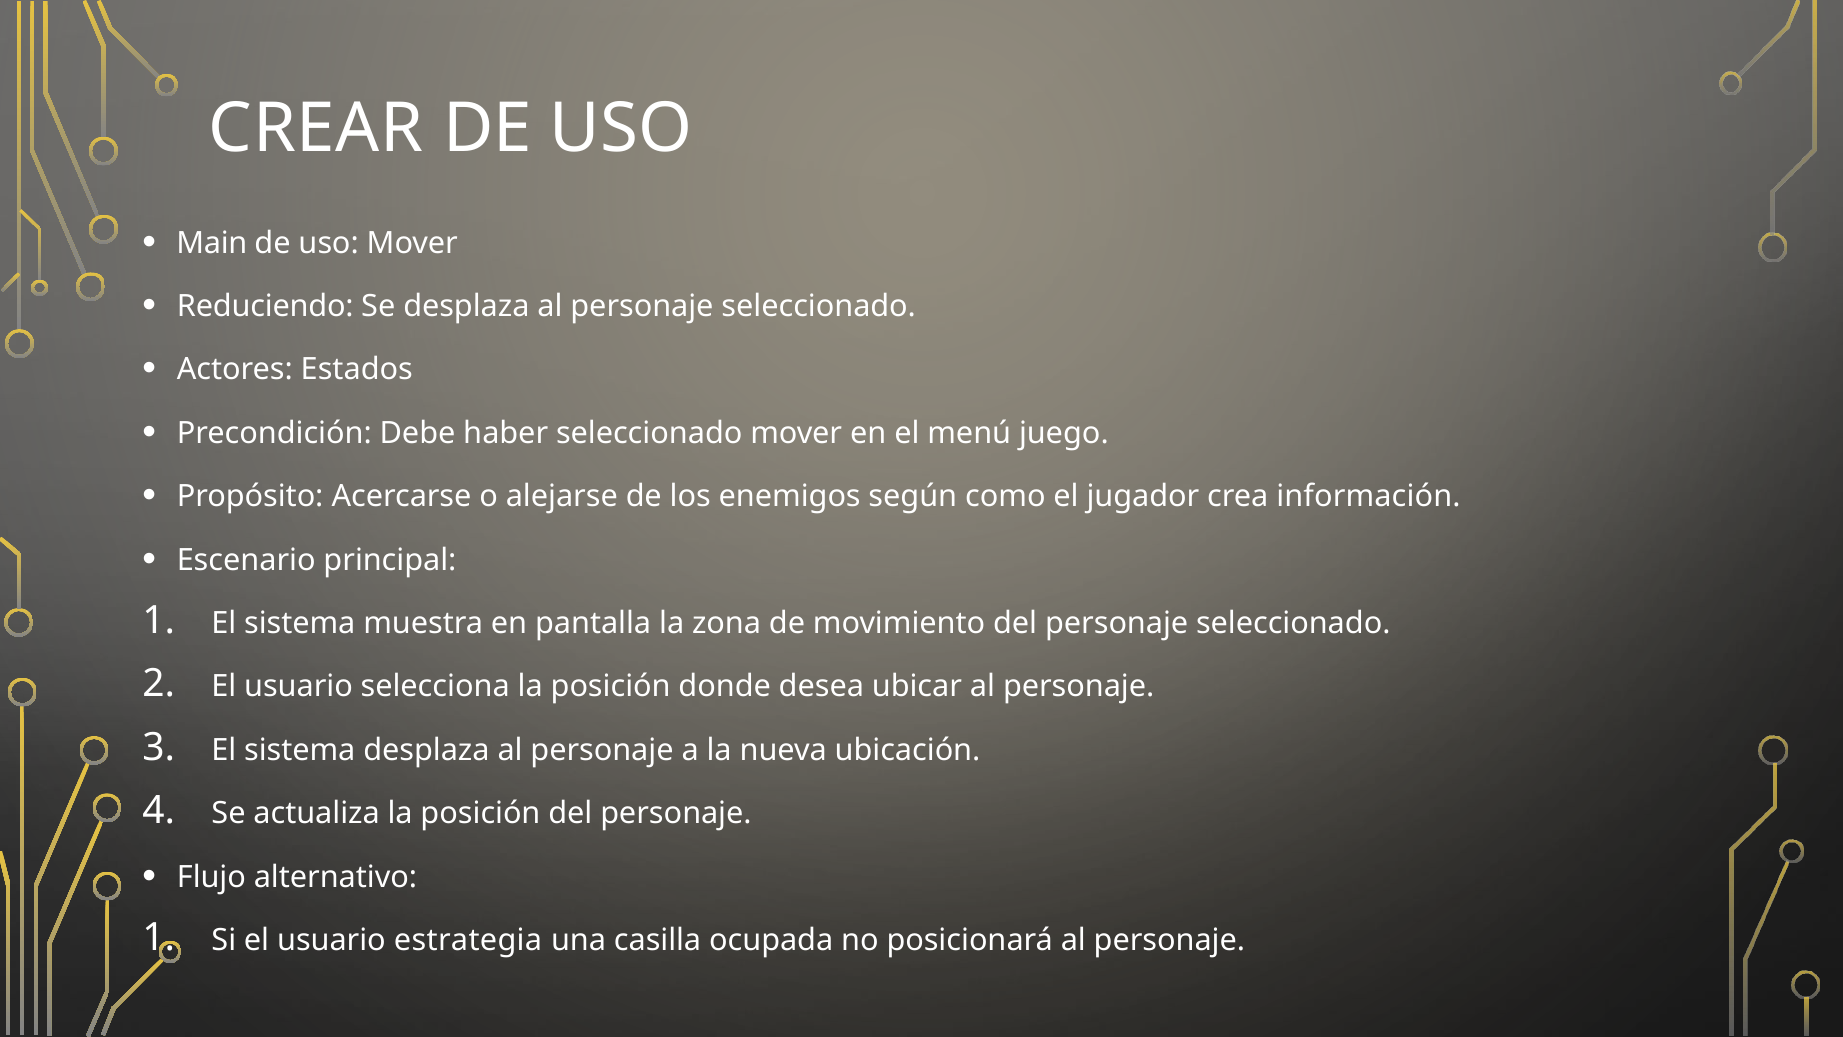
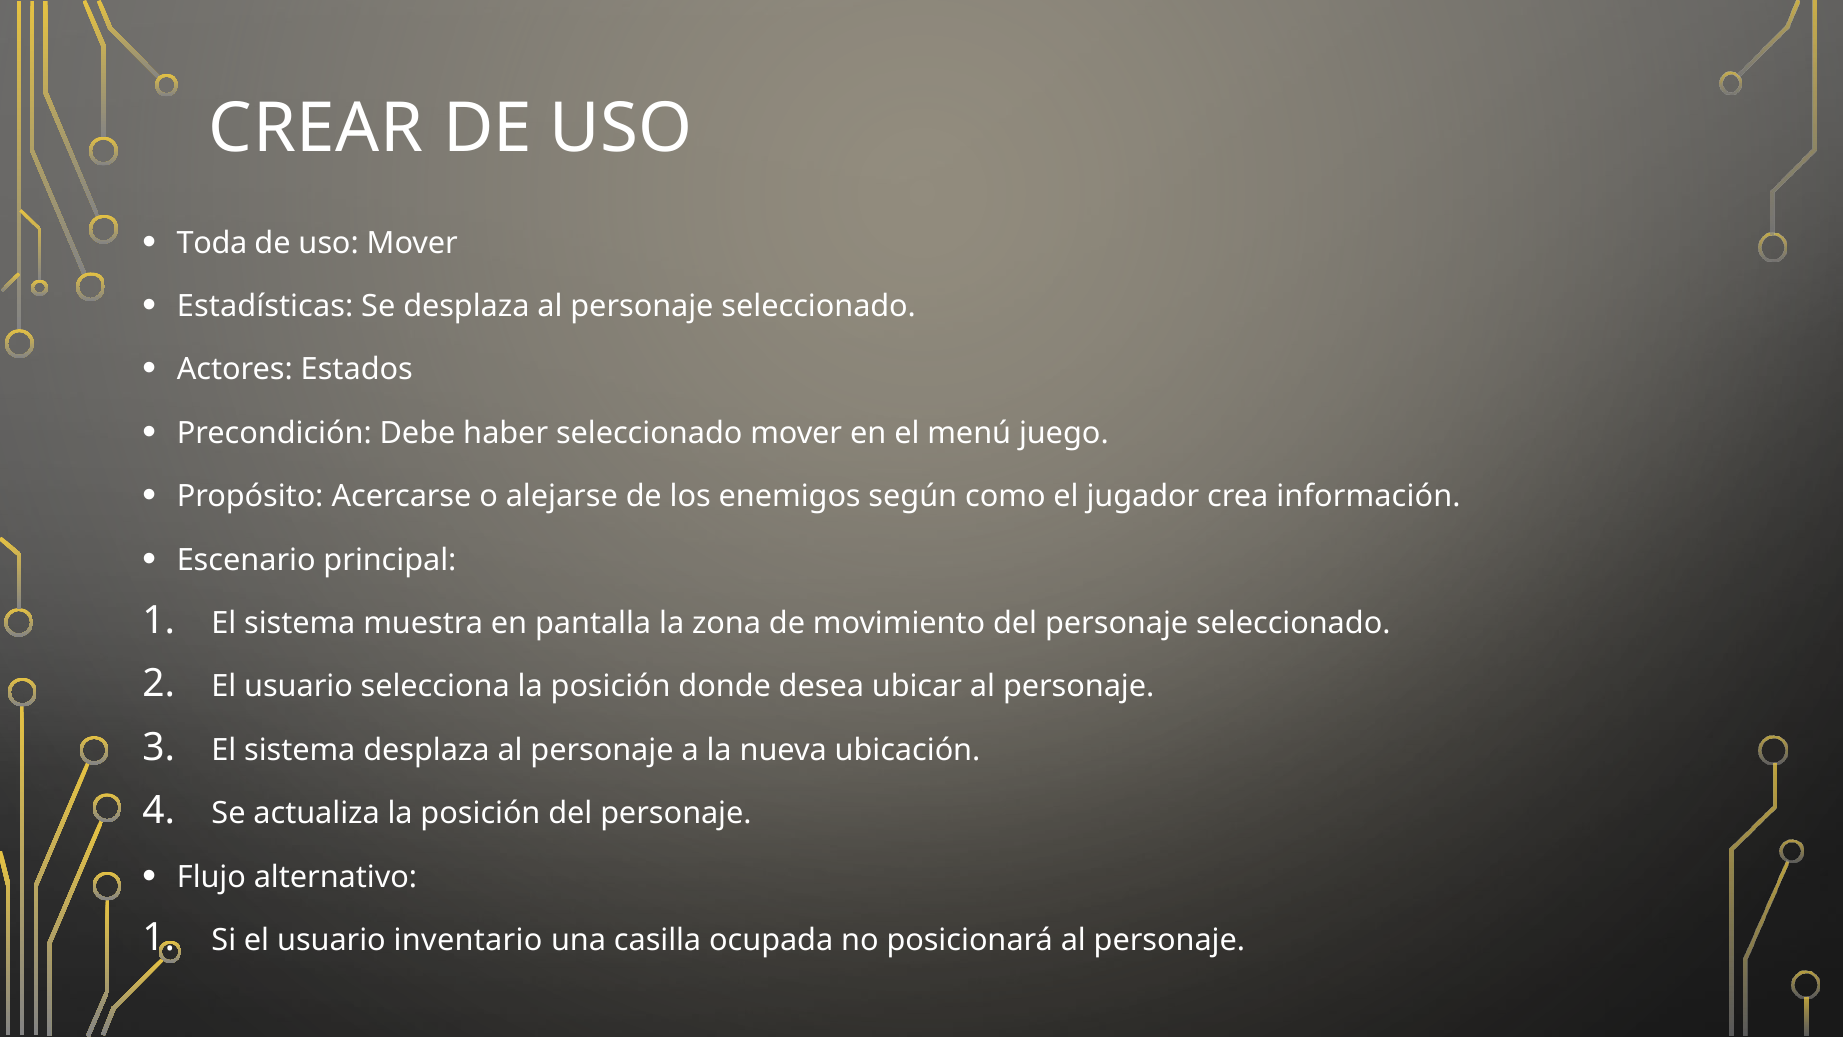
Main: Main -> Toda (212, 243)
Reduciendo: Reduciendo -> Estadísticas (265, 306)
estrategia: estrategia -> inventario (468, 940)
